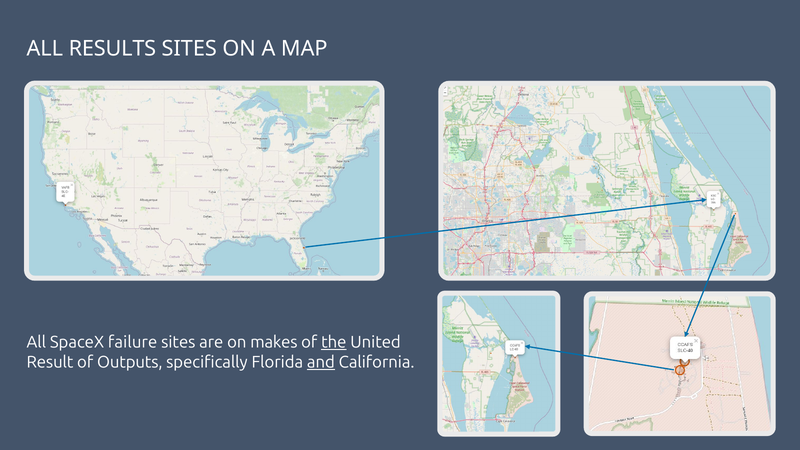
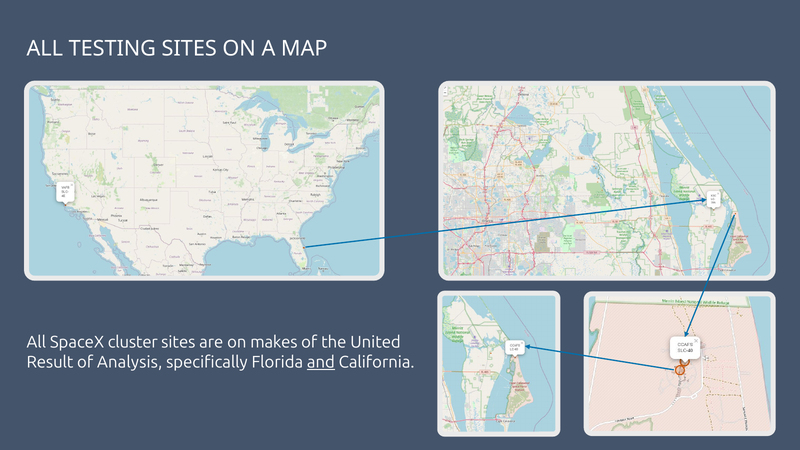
RESULTS: RESULTS -> TESTING (112, 49)
failure: failure -> cluster (133, 342)
the underline: present -> none (334, 342)
Outputs: Outputs -> Analysis (130, 362)
